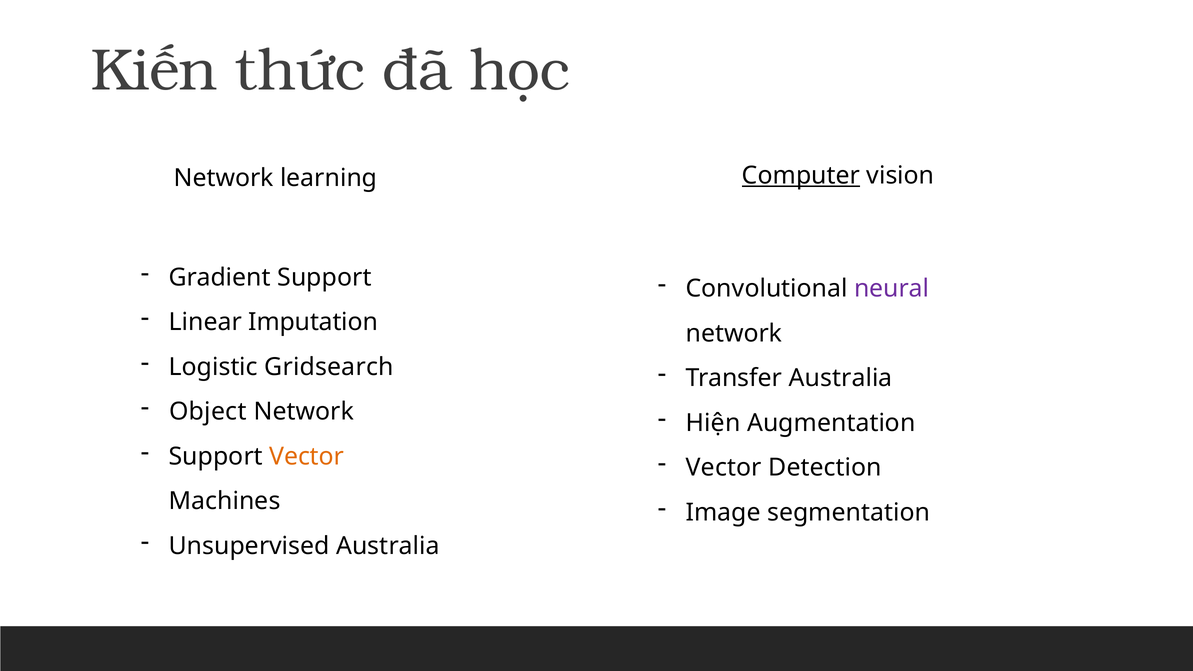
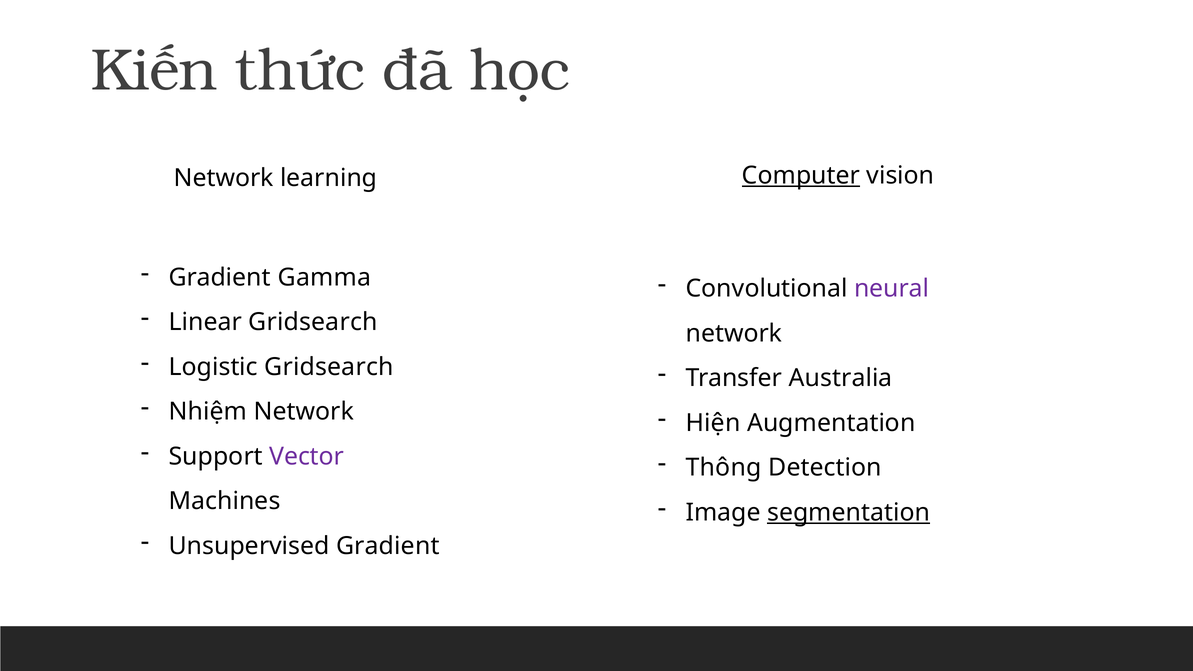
Gradient Support: Support -> Gamma (324, 277)
Linear Imputation: Imputation -> Gridsearch (313, 322)
Object: Object -> Nhiệm (208, 412)
Vector colour: orange -> purple (307, 456)
Vector: Vector -> Thông (724, 468)
segmentation underline: none -> present (849, 512)
Unsupervised Australia: Australia -> Gradient (388, 546)
